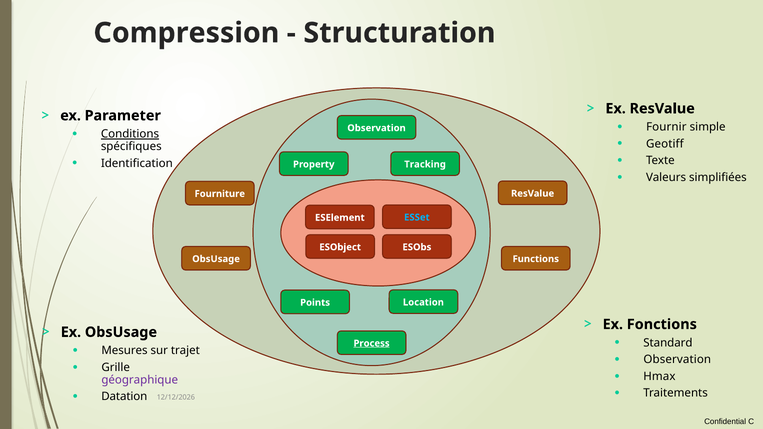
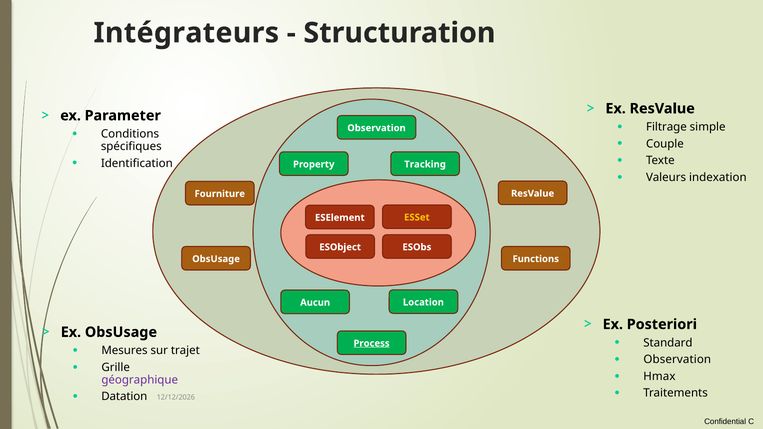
Compression: Compression -> Intégrateurs (186, 33)
Fournir: Fournir -> Filtrage (666, 127)
Conditions underline: present -> none (130, 134)
Geotiff: Geotiff -> Couple (665, 144)
simplifiées: simplifiées -> indexation (718, 177)
ESSet colour: light blue -> yellow (417, 217)
Points: Points -> Aucun (315, 303)
Fonctions: Fonctions -> Posteriori (662, 324)
